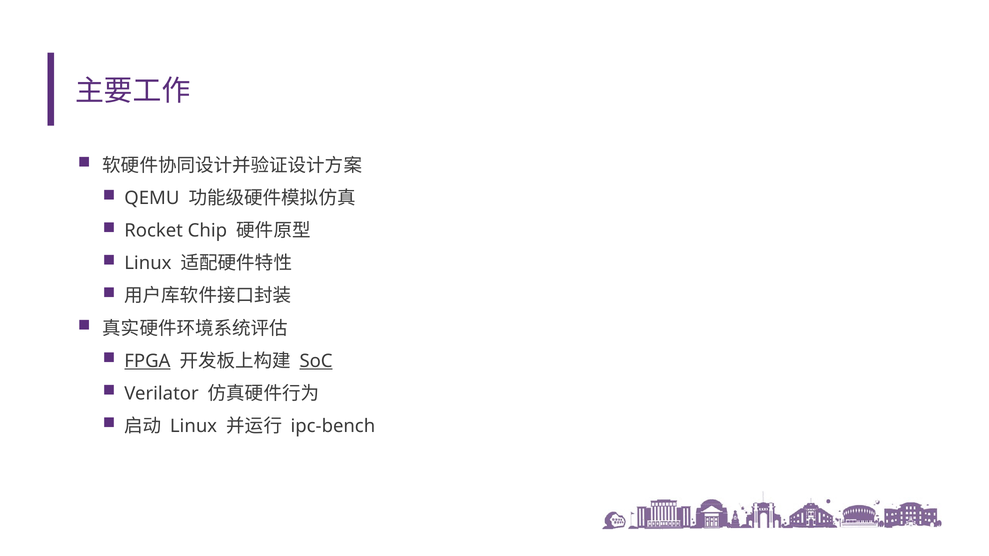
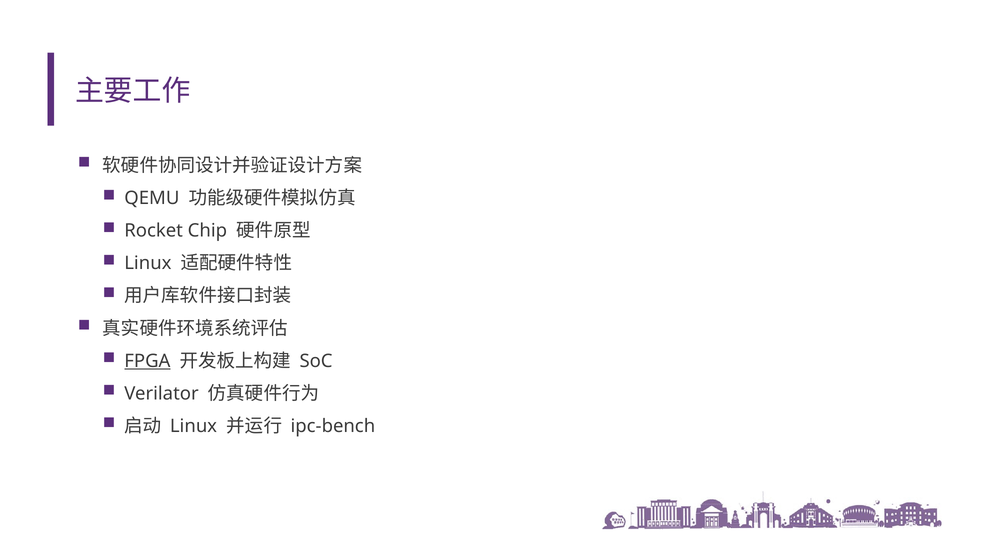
SoC underline: present -> none (316, 361)
